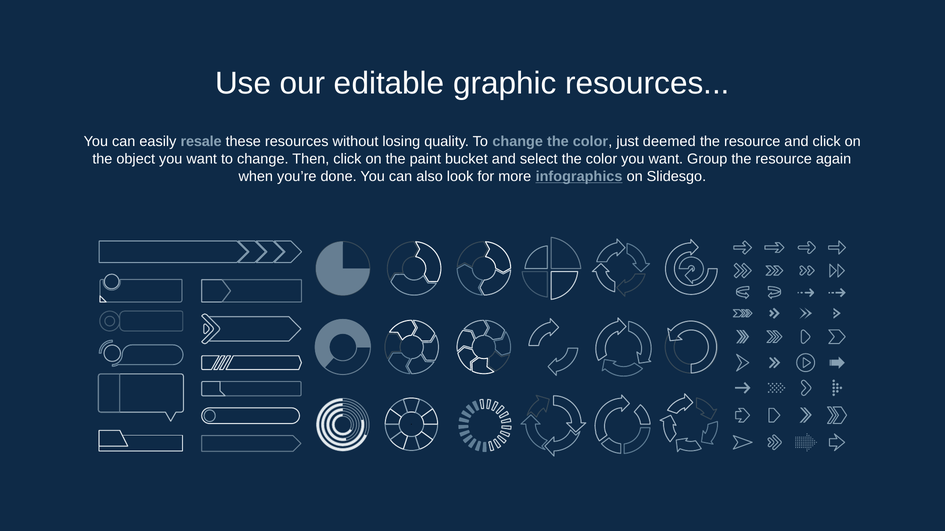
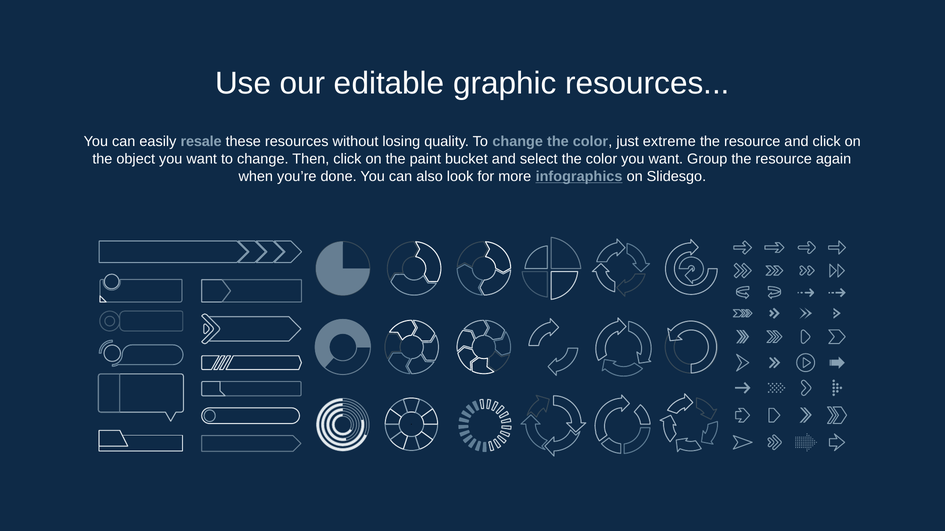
deemed: deemed -> extreme (669, 142)
